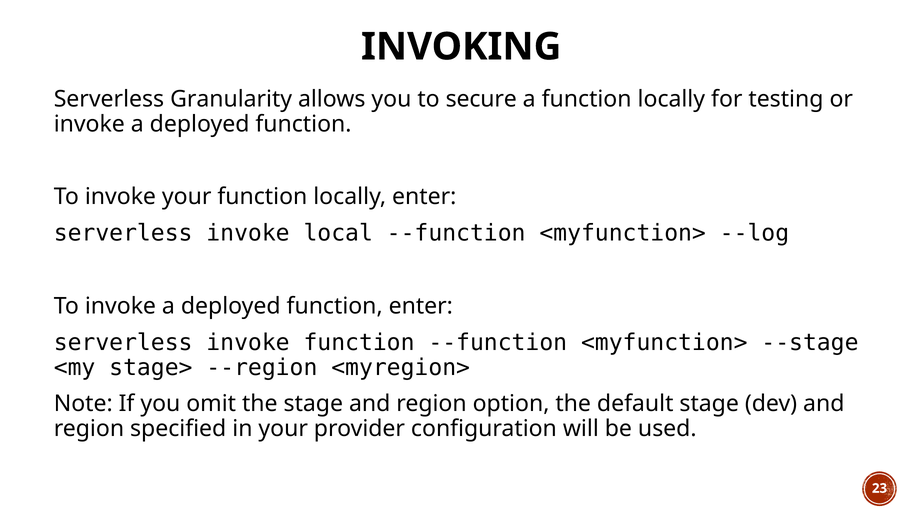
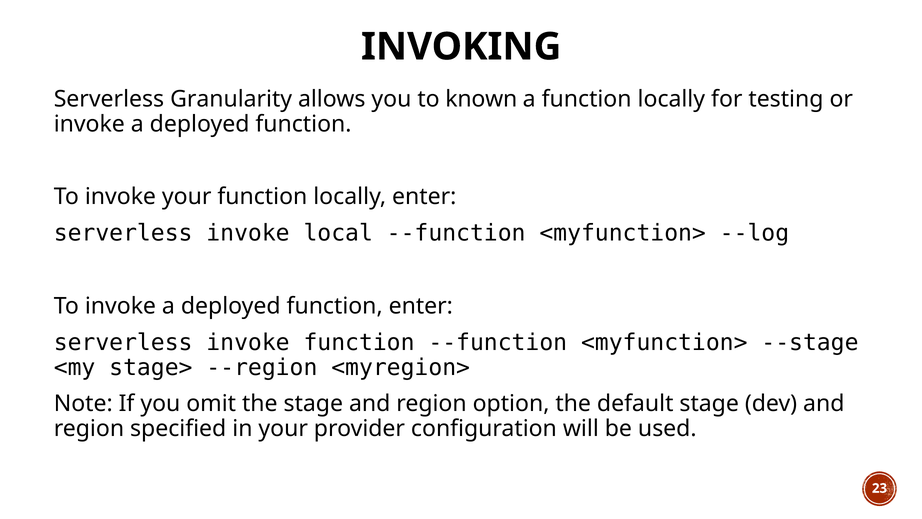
secure: secure -> known (481, 99)
